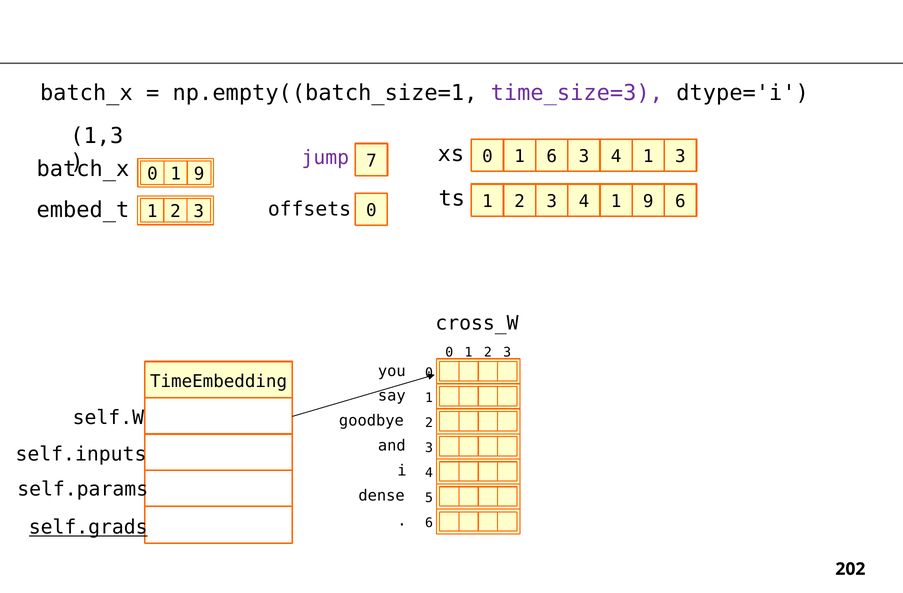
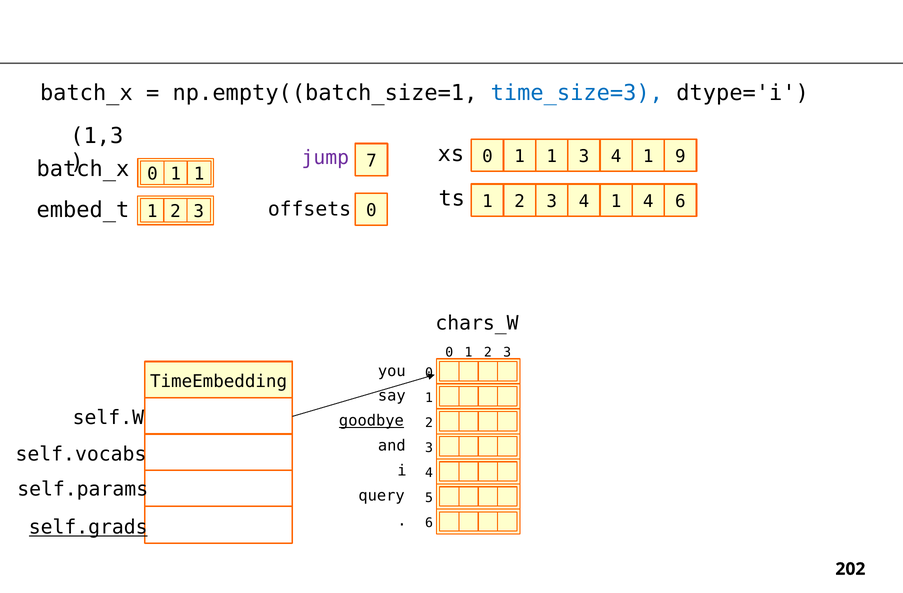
time_size=3 colour: purple -> blue (577, 93)
6: 6 -> 1 (552, 156)
1 3: 3 -> 9 (680, 156)
9: 9 -> 1 (199, 174)
4 1 9: 9 -> 4 (648, 201)
cross_W: cross_W -> chars_W (477, 323)
goodbye underline: none -> present (371, 421)
self.inputs: self.inputs -> self.vocabs (81, 454)
dense: dense -> query (382, 496)
